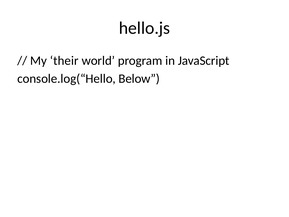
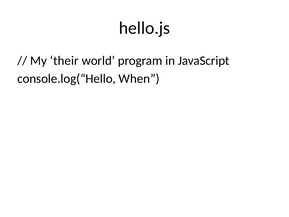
Below: Below -> When (139, 79)
